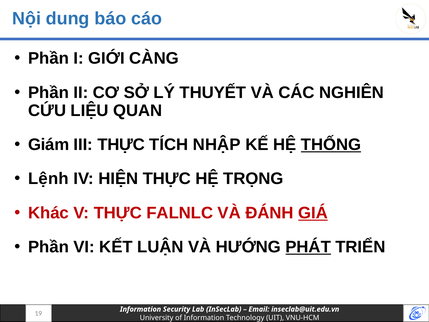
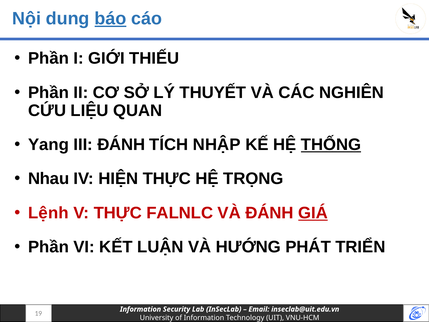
báo underline: none -> present (110, 19)
CÀNG: CÀNG -> THIẾU (154, 58)
Giám: Giám -> Yang (49, 145)
III THỰC: THỰC -> ĐÁNH (121, 145)
Lệnh: Lệnh -> Nhau (49, 179)
Khác: Khác -> Lệnh (48, 213)
PHÁT underline: present -> none (308, 247)
